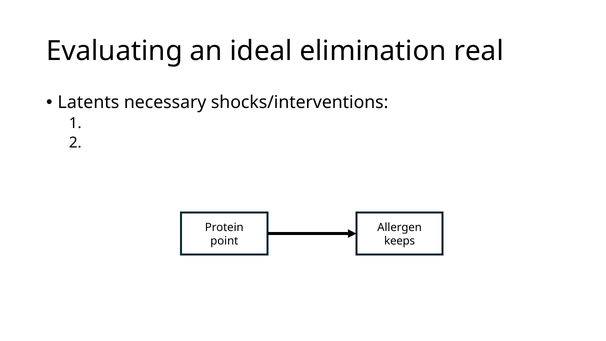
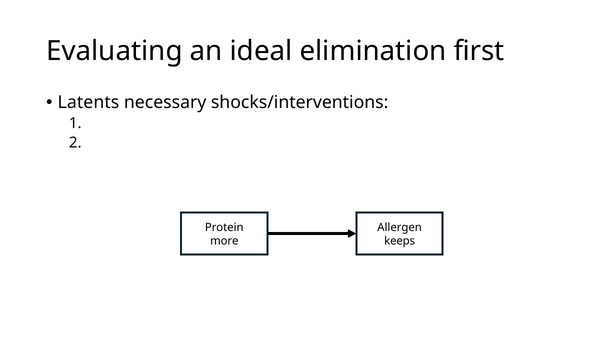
real: real -> first (479, 51)
point: point -> more (224, 241)
